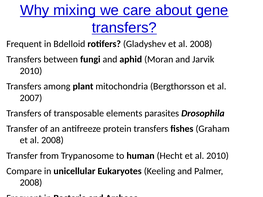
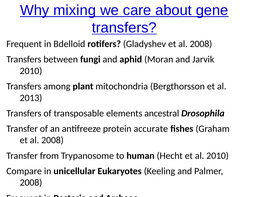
2007: 2007 -> 2013 (31, 98)
parasites: parasites -> ancestral (162, 113)
protein transfers: transfers -> accurate (151, 129)
